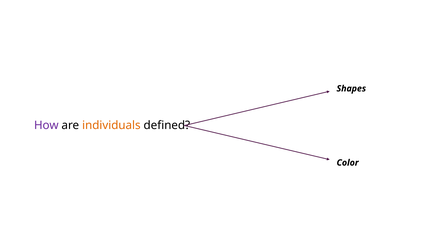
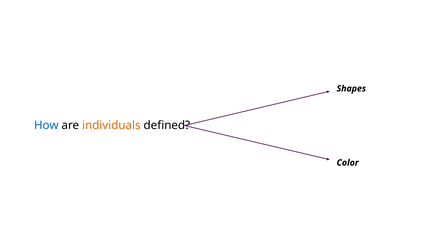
How colour: purple -> blue (46, 125)
